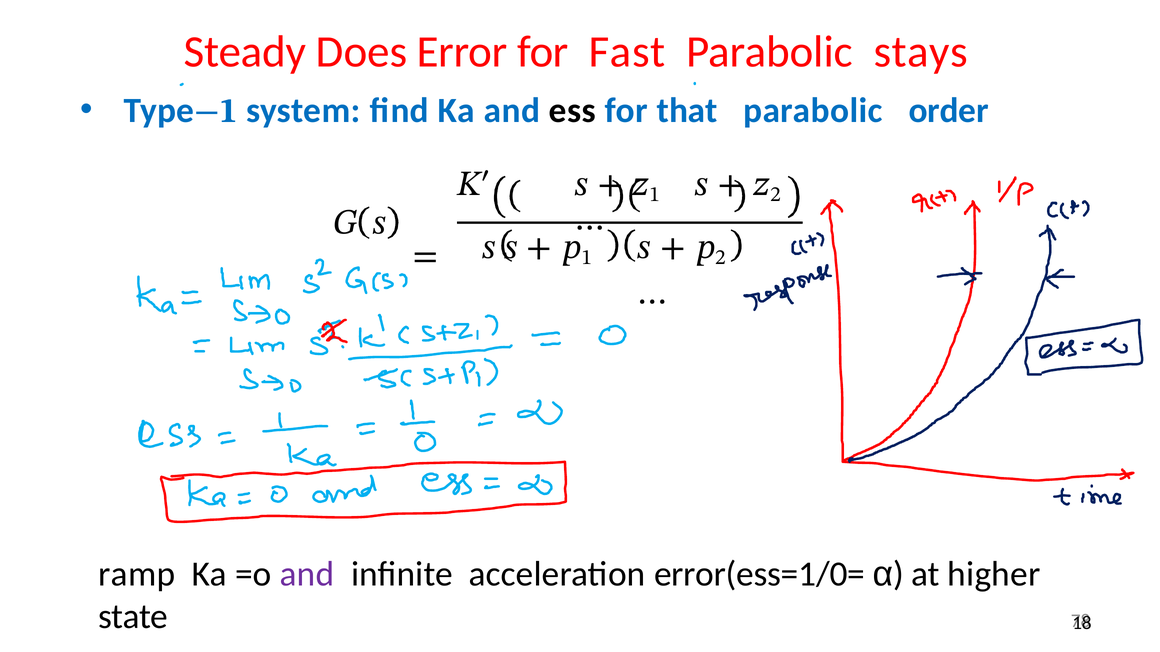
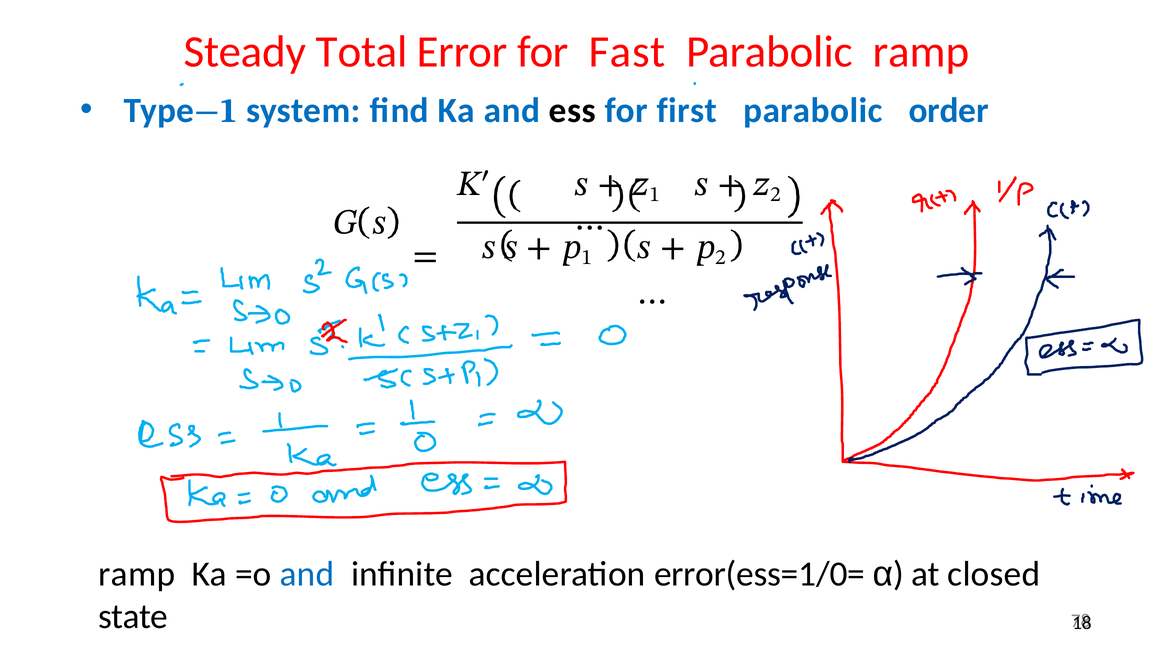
Does: Does -> Total (362, 52)
Parabolic stays: stays -> ramp (921, 52)
that: that -> first (687, 110)
and colour: purple -> blue (307, 574)
higher: higher -> closed (994, 574)
